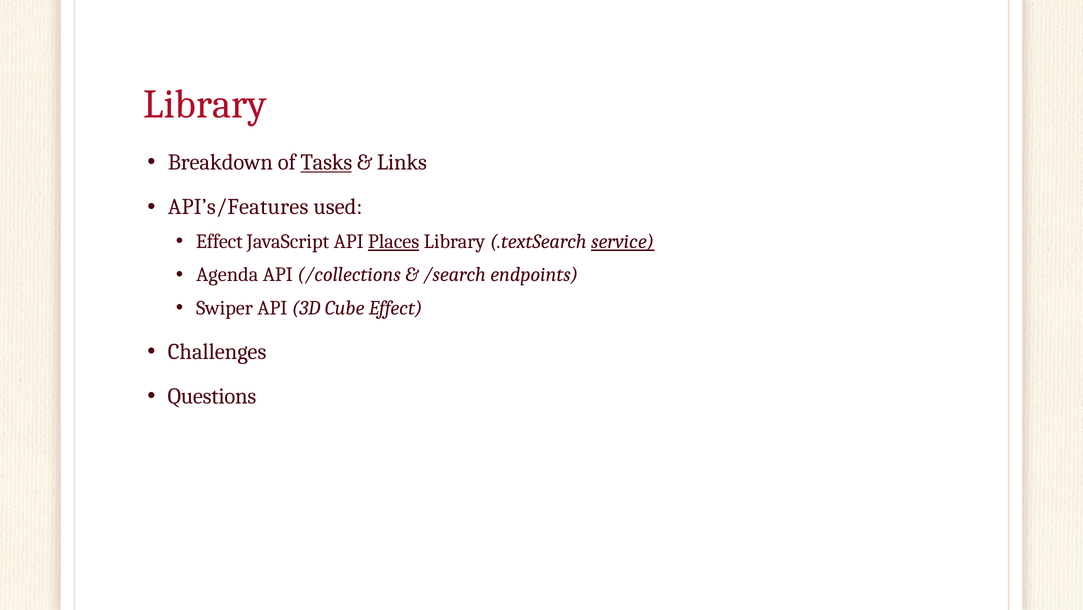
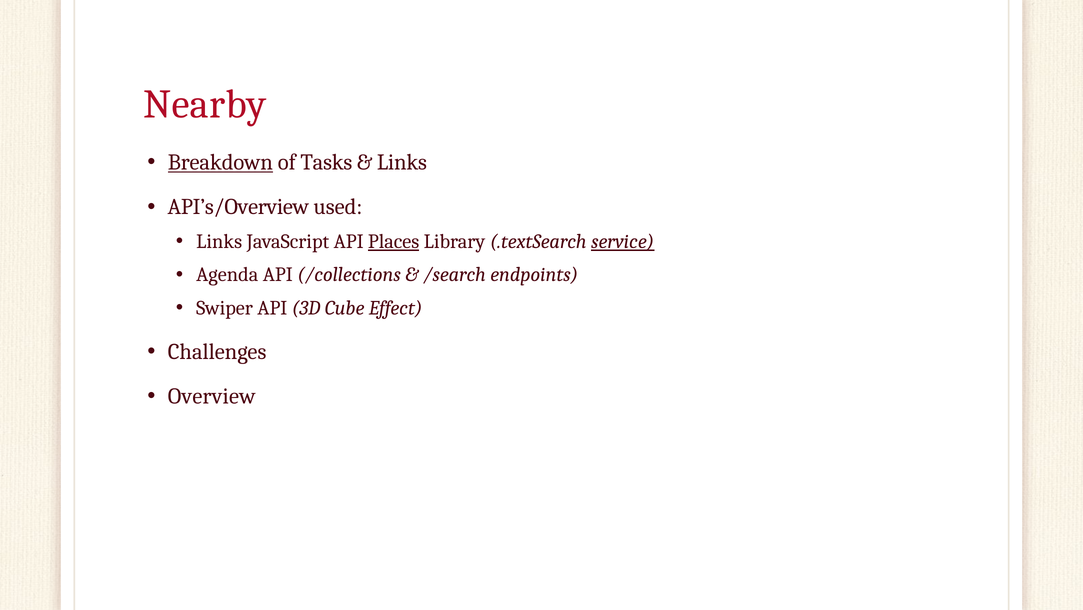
Library: Library -> Nearby (205, 104)
Breakdown underline: none -> present (220, 162)
Tasks underline: present -> none (326, 162)
API’s/Features: API’s/Features -> API’s/Overview (238, 207)
Effect: Effect -> Links (219, 241)
Questions: Questions -> Overview (212, 396)
